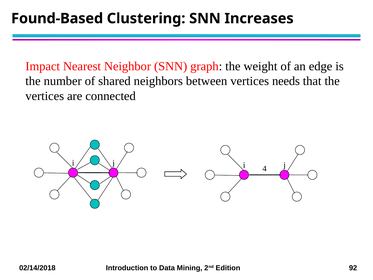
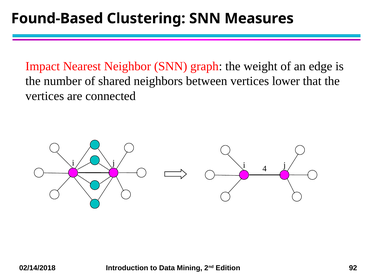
Increases: Increases -> Measures (259, 18)
needs: needs -> lower (286, 81)
